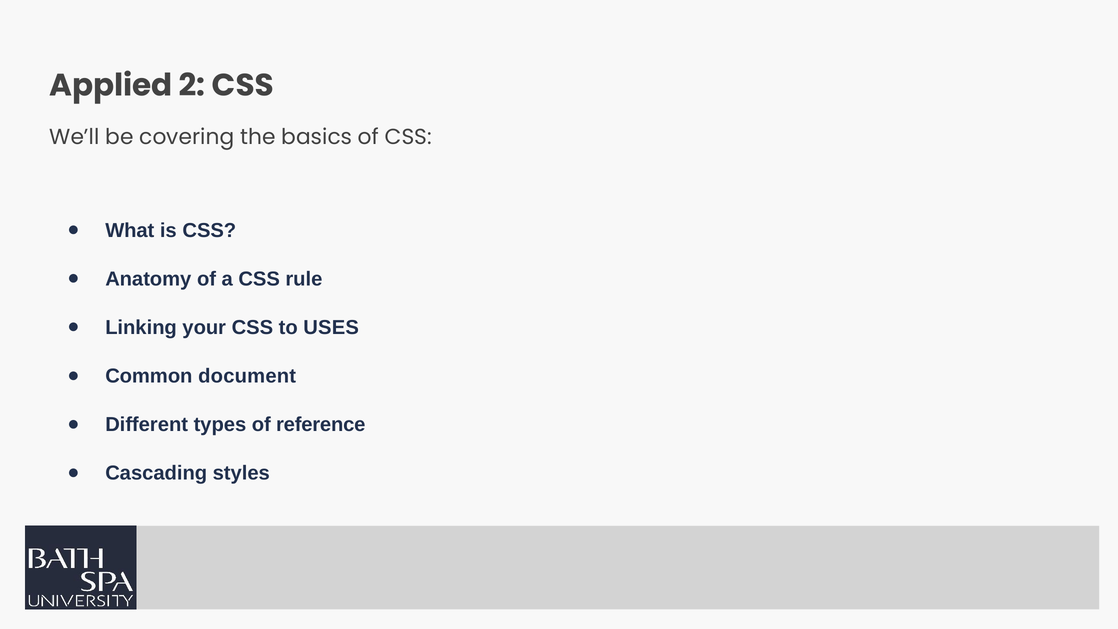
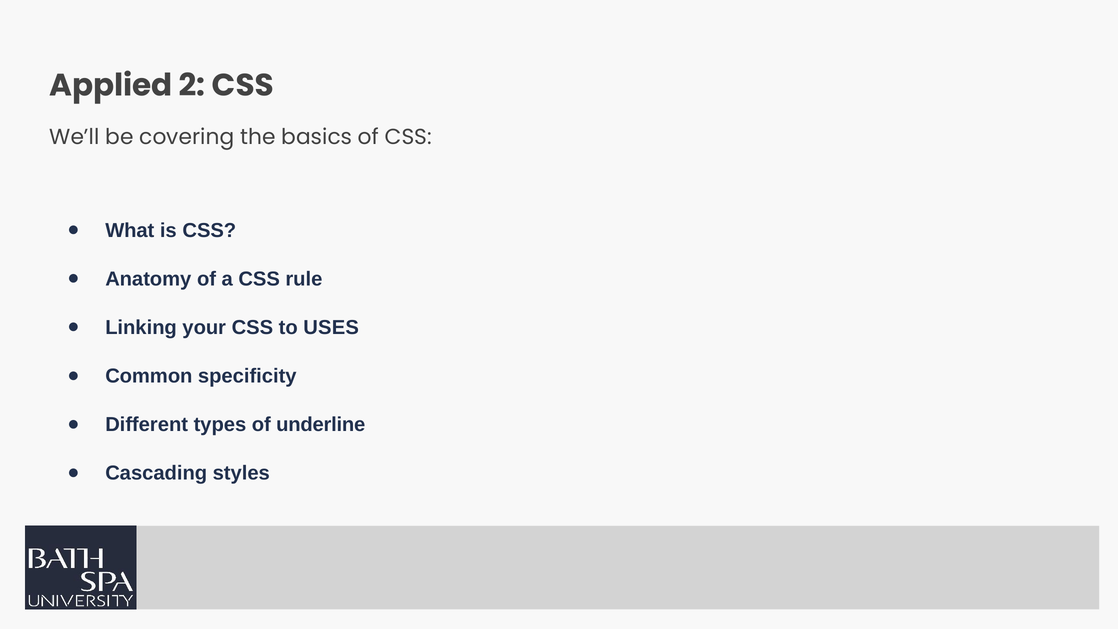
document: document -> specificity (247, 376)
reference: reference -> underline (321, 424)
